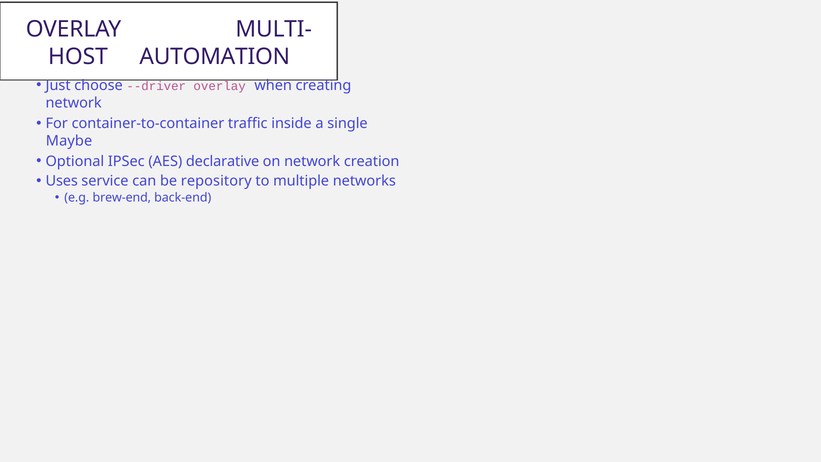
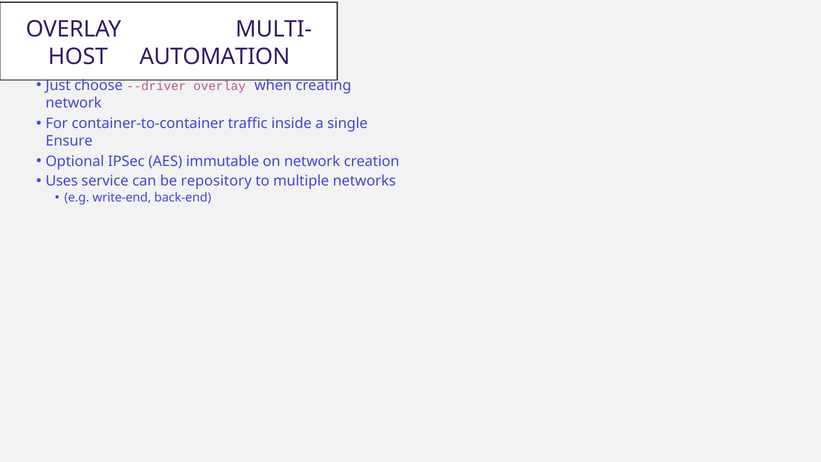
Maybe: Maybe -> Ensure (69, 141)
declarative: declarative -> immutable (223, 161)
brew-end: brew-end -> write-end (122, 198)
